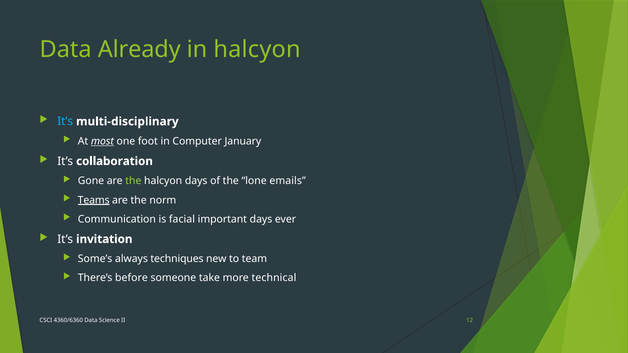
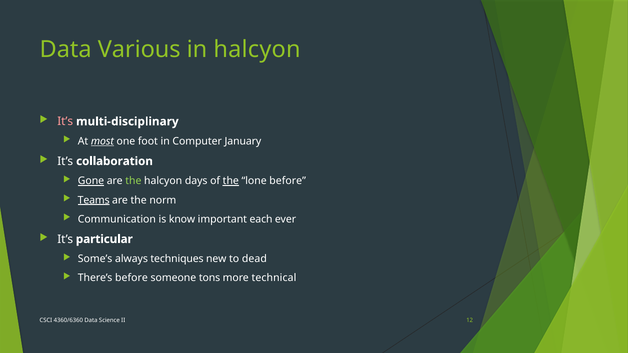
Already: Already -> Various (139, 50)
It’s colour: light blue -> pink (65, 122)
Gone underline: none -> present (91, 181)
the underline: none -> present (231, 181)
lone emails: emails -> before (288, 181)
facial: facial -> know (182, 219)
important days: days -> each (261, 219)
invitation: invitation -> particular (104, 239)
team: team -> dead (254, 259)
take: take -> tons (210, 278)
